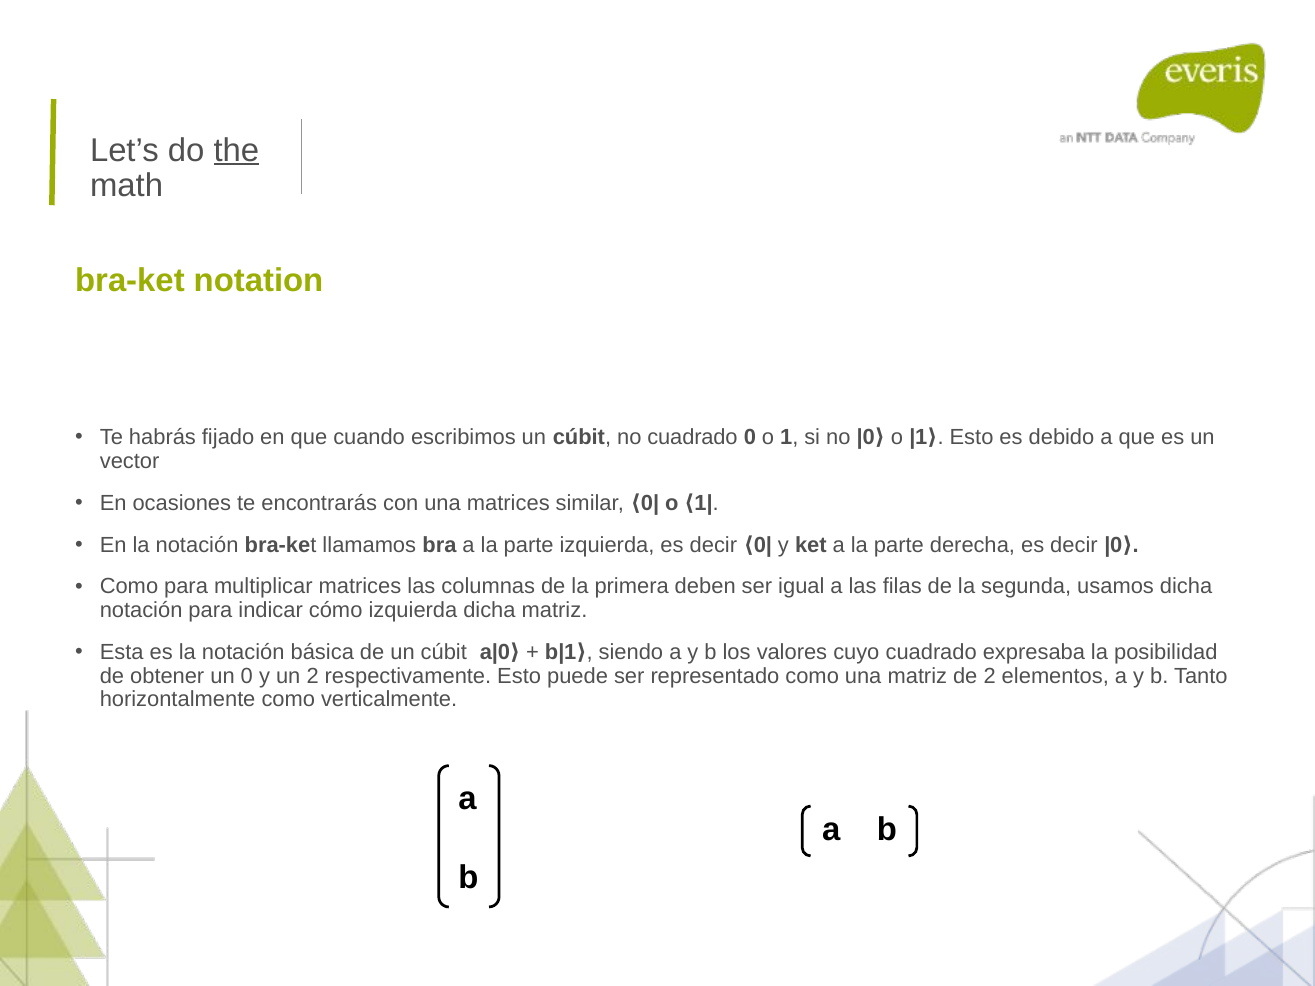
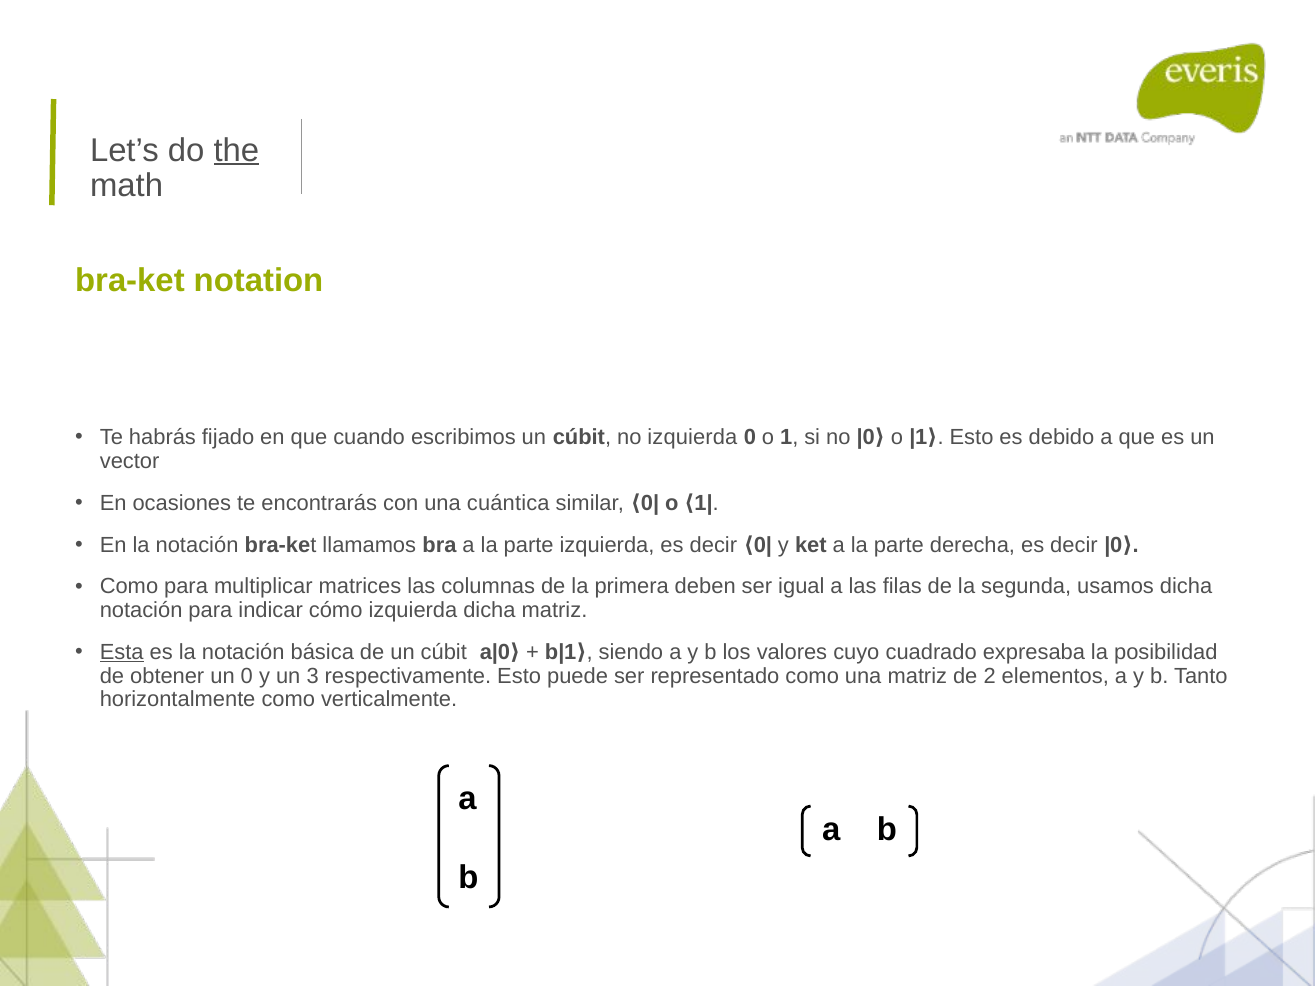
no cuadrado: cuadrado -> izquierda (692, 437)
una matrices: matrices -> cuántica (508, 503)
Esta underline: none -> present (122, 652)
un 2: 2 -> 3 (313, 676)
